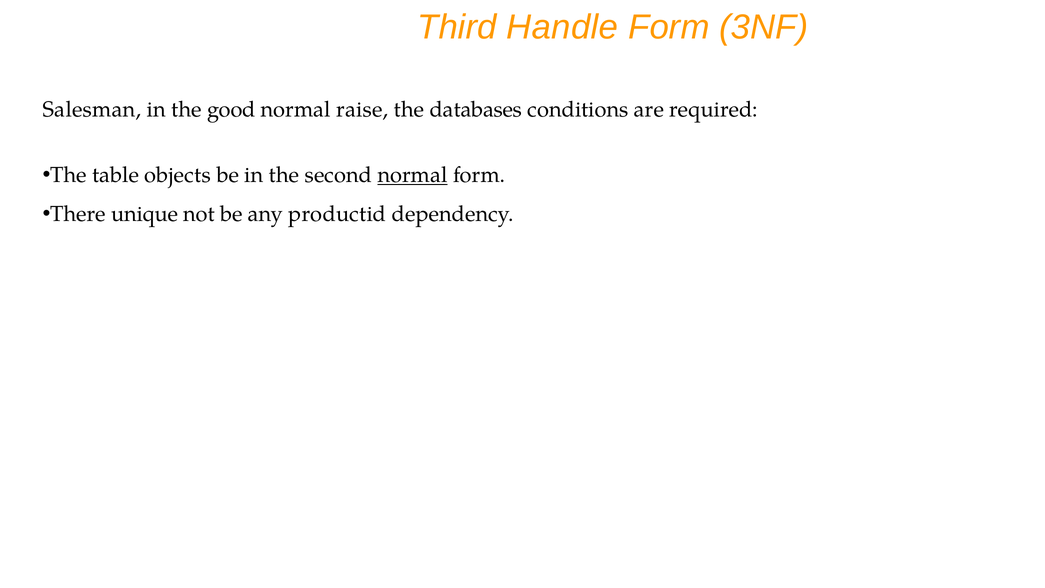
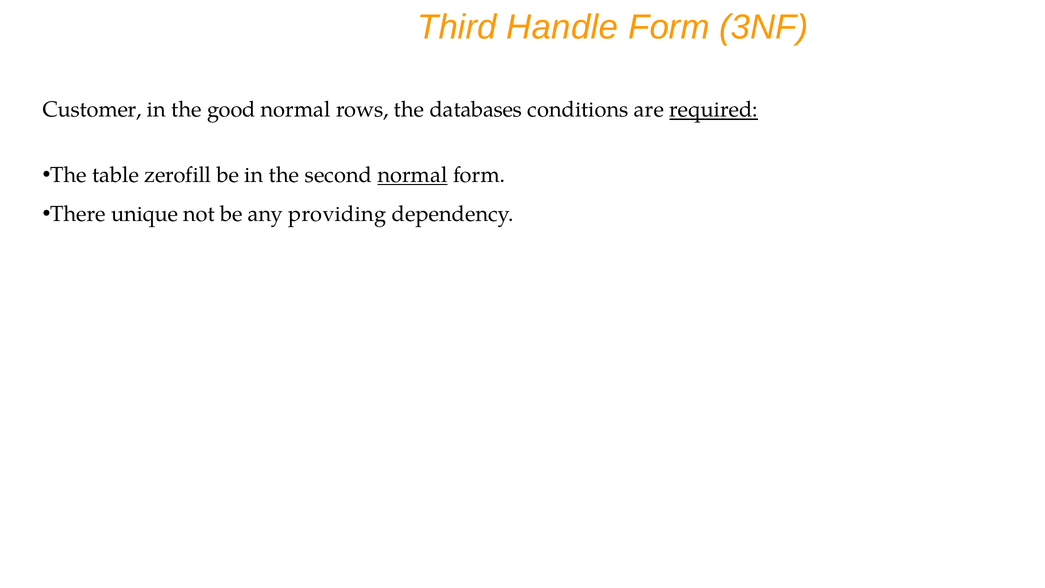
Salesman: Salesman -> Customer (92, 110)
raise: raise -> rows (362, 110)
required underline: none -> present (714, 110)
objects: objects -> zerofill (178, 175)
productid: productid -> providing (337, 214)
